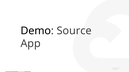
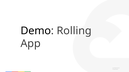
Source: Source -> Rolling (74, 31)
